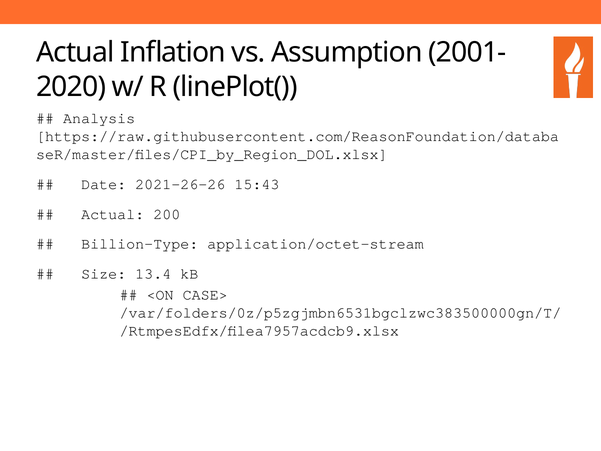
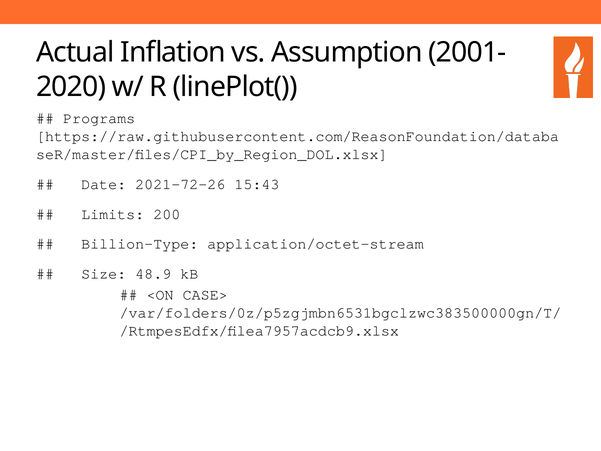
Analysis: Analysis -> Programs (99, 118)
2021-26-26: 2021-26-26 -> 2021-72-26 (180, 184)
Actual: Actual -> Limits (113, 214)
13.4: 13.4 -> 48.9 (153, 274)
